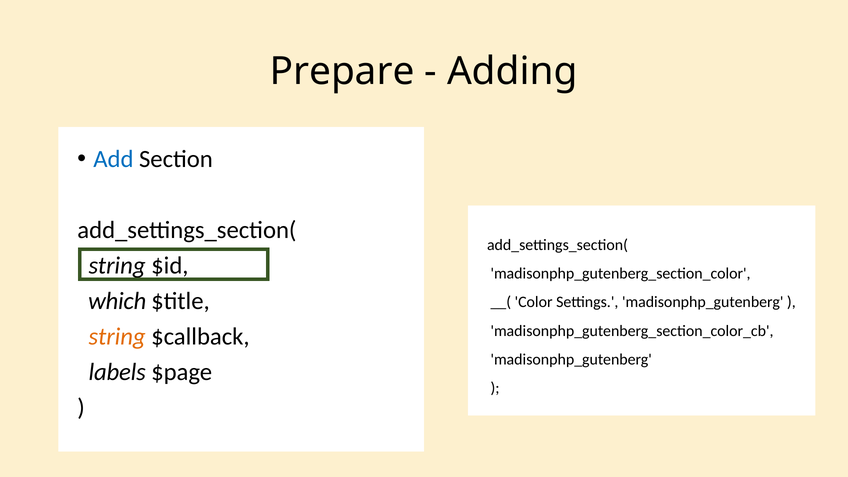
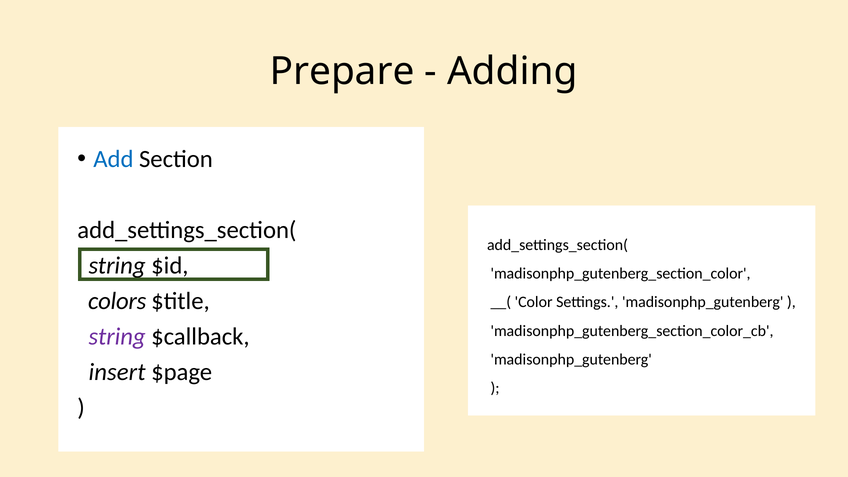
which: which -> colors (117, 301)
string colour: orange -> purple (117, 337)
labels: labels -> insert (117, 372)
